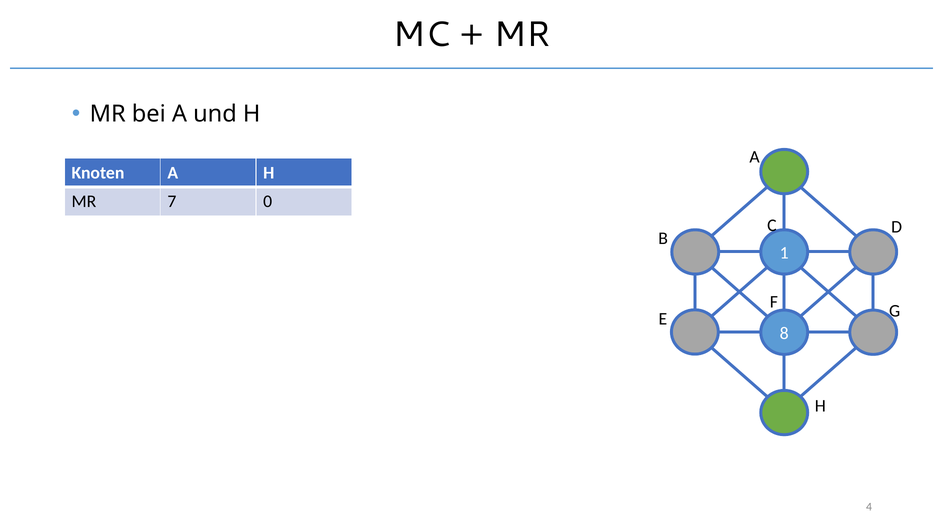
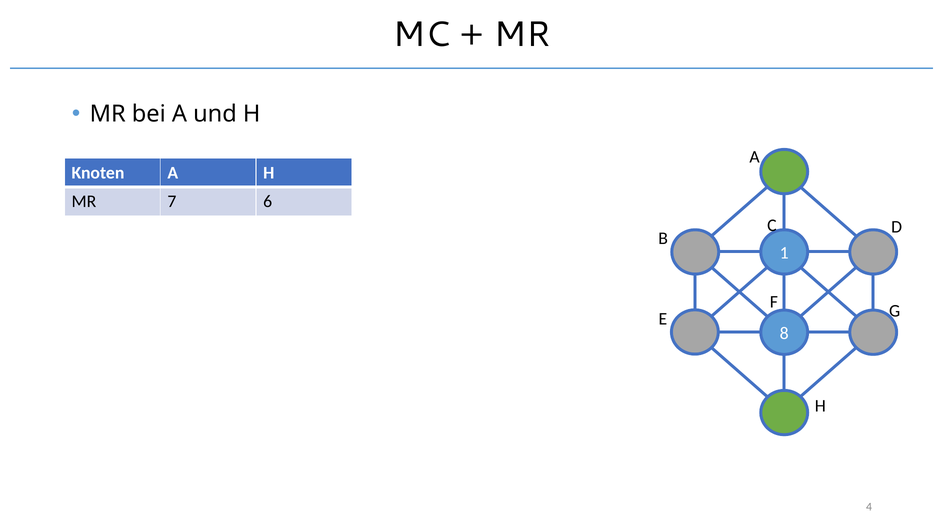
0: 0 -> 6 (268, 202)
